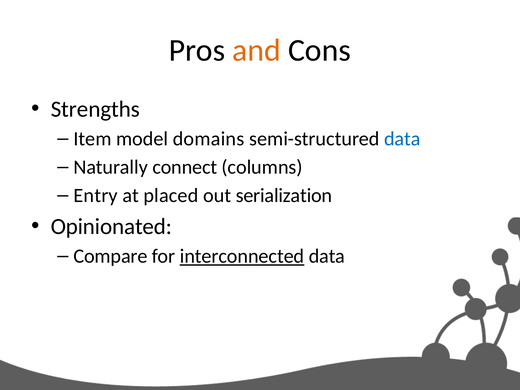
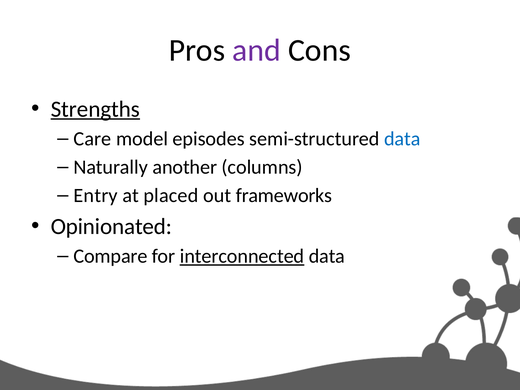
and colour: orange -> purple (257, 50)
Strengths underline: none -> present (95, 109)
Item: Item -> Care (92, 139)
domains: domains -> episodes (209, 139)
connect: connect -> another (185, 167)
serialization: serialization -> frameworks (284, 196)
